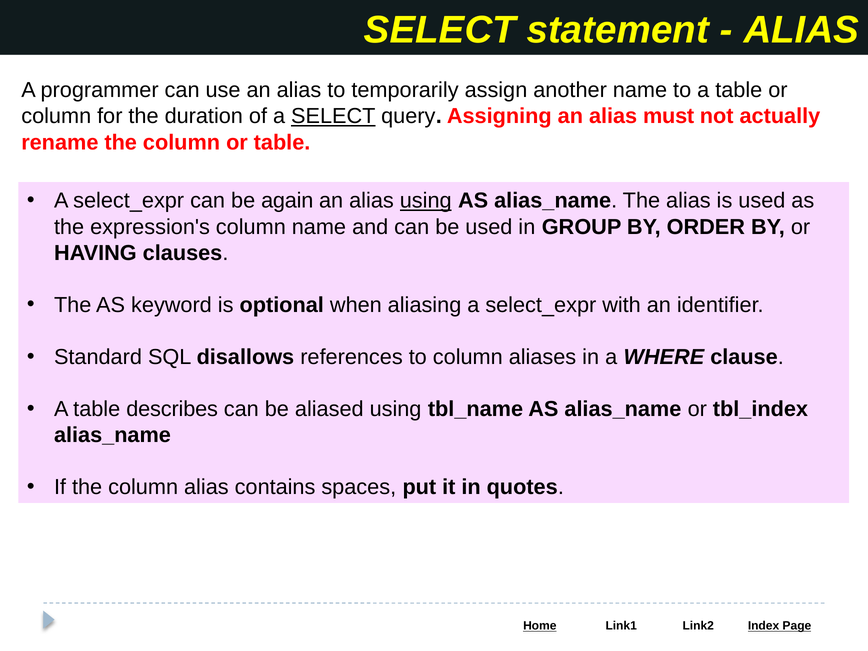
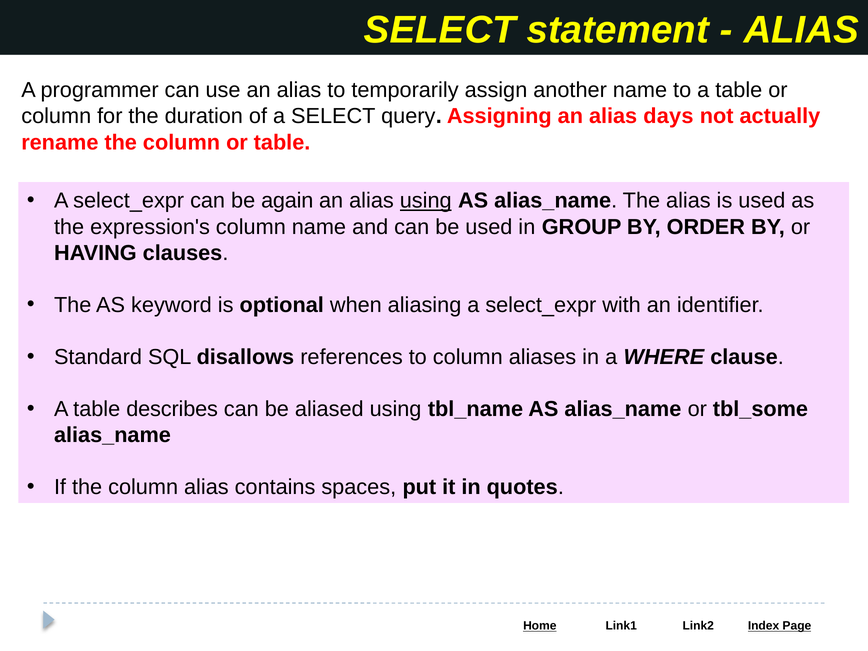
SELECT underline: present -> none (333, 116)
must: must -> days (668, 116)
tbl_index: tbl_index -> tbl_some (760, 409)
